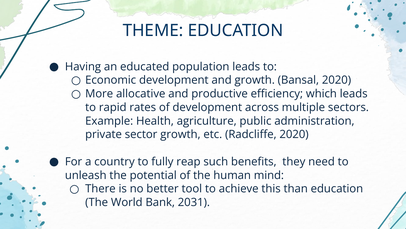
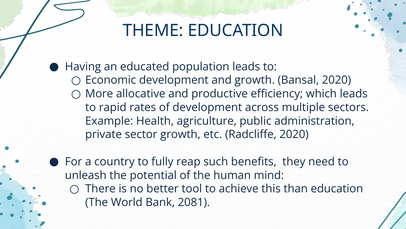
2031: 2031 -> 2081 (194, 202)
